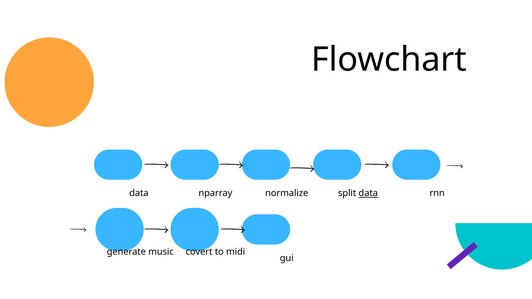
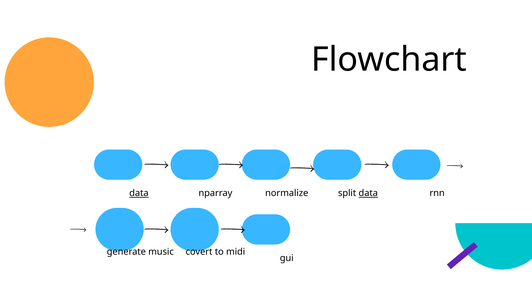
data underline: none -> present (139, 193)
